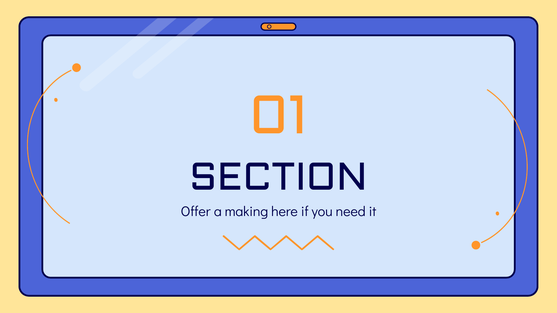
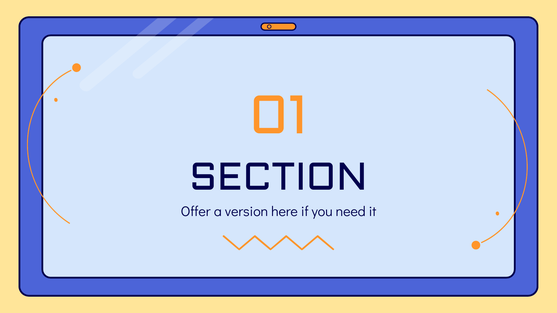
making: making -> version (246, 212)
